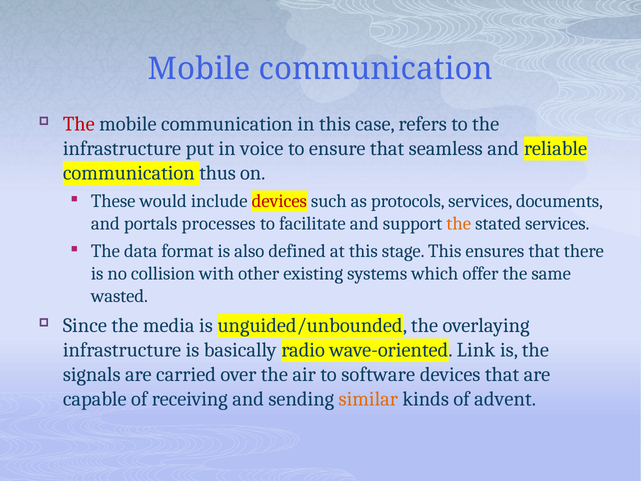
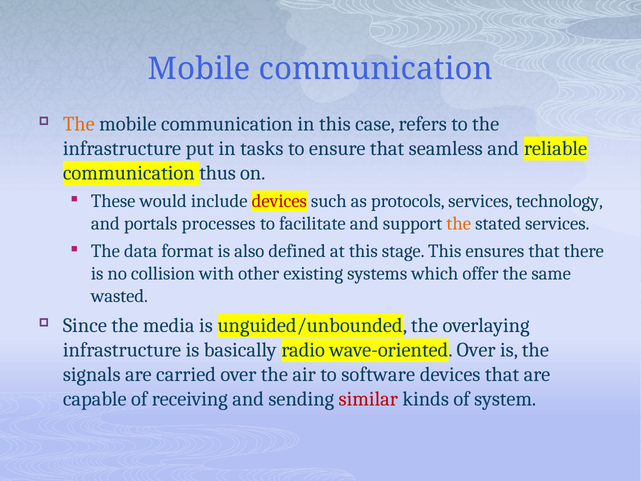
The colour: red -> orange (79, 124)
voice: voice -> tasks (262, 148)
documents: documents -> technology (559, 201)
wave-oriented Link: Link -> Over (476, 350)
similar colour: orange -> red (368, 399)
advent: advent -> system (505, 399)
